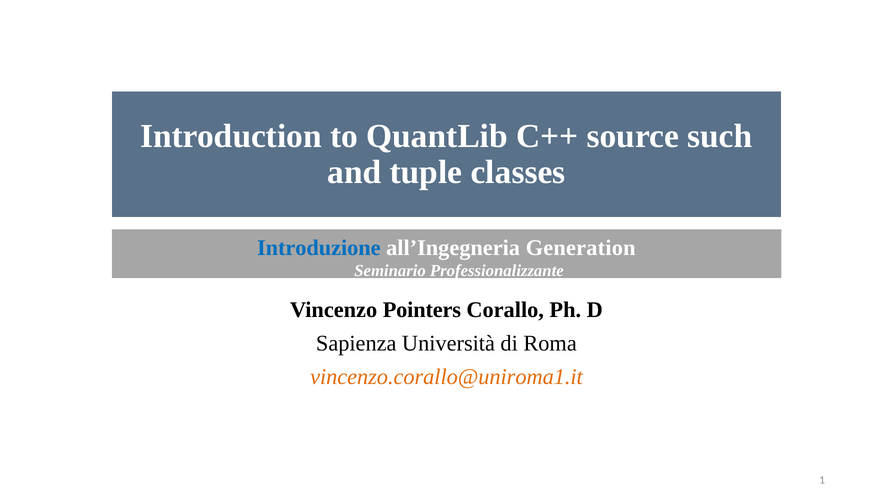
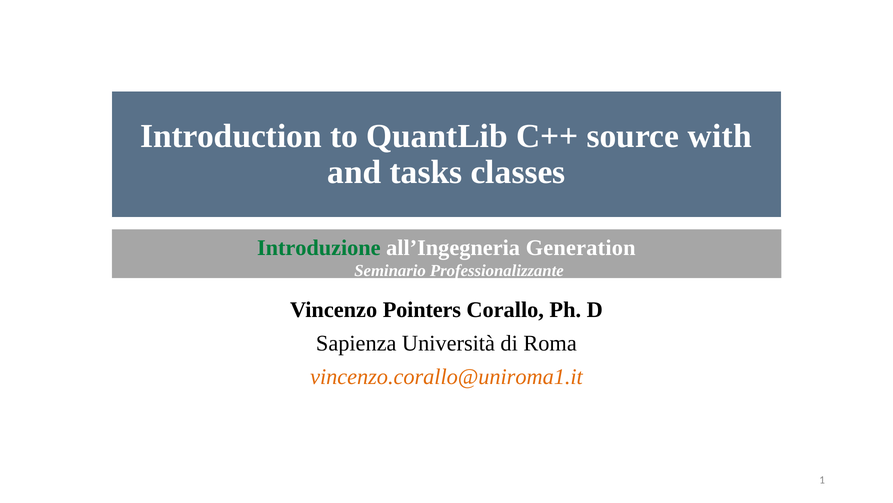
such: such -> with (720, 136)
tuple: tuple -> tasks (426, 172)
Introduzione colour: blue -> green (319, 247)
